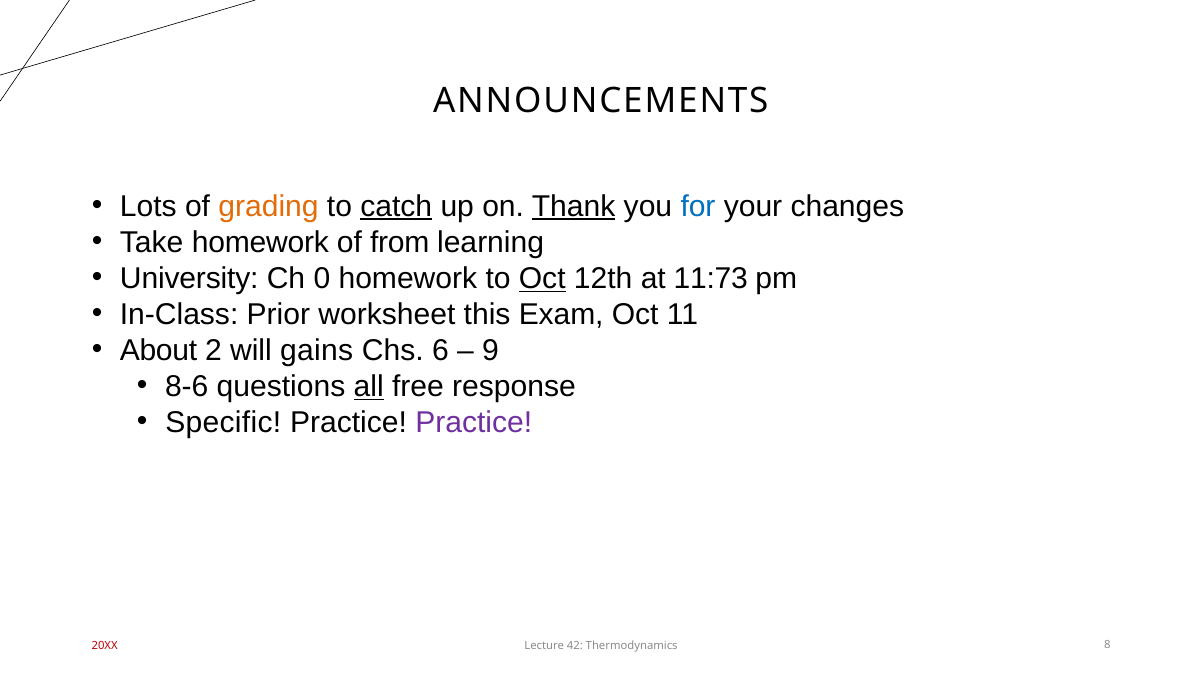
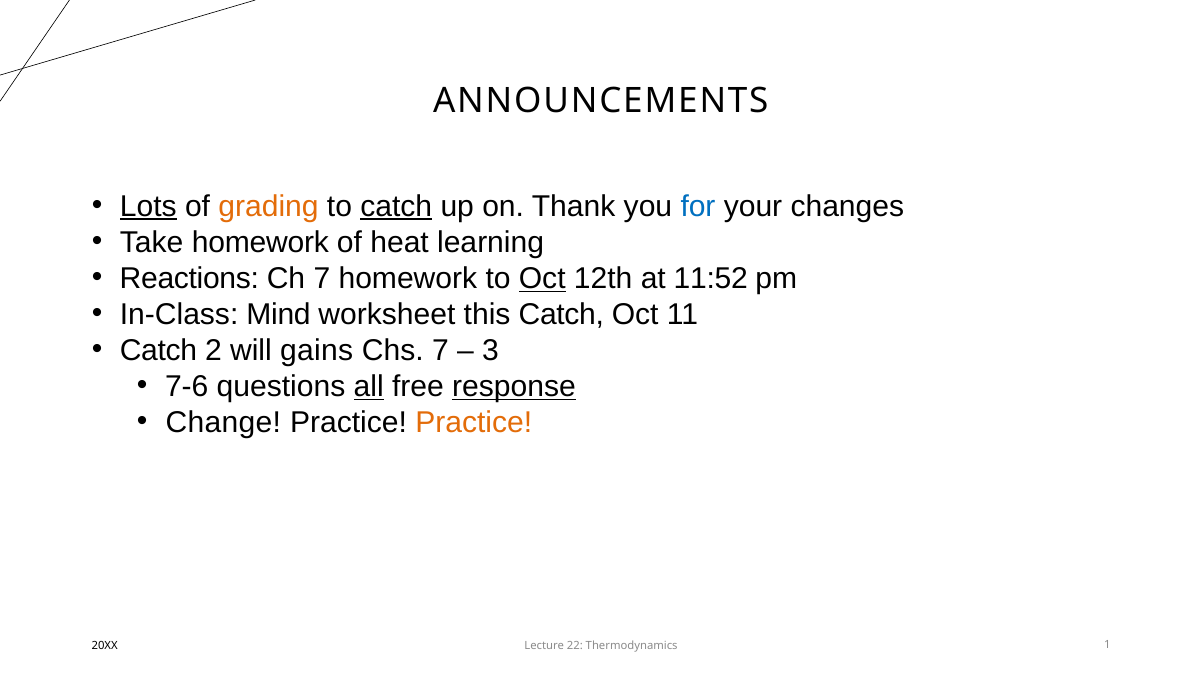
Lots underline: none -> present (148, 206)
Thank underline: present -> none (574, 206)
from: from -> heat (400, 242)
University: University -> Reactions (189, 279)
Ch 0: 0 -> 7 (322, 279)
11:73: 11:73 -> 11:52 (711, 279)
Prior: Prior -> Mind (279, 315)
this Exam: Exam -> Catch (561, 315)
About: About -> Catch (158, 351)
Chs 6: 6 -> 7 (440, 351)
9: 9 -> 3 (490, 351)
8-6: 8-6 -> 7-6 (187, 387)
response underline: none -> present (514, 387)
Specific: Specific -> Change (223, 423)
Practice colour: purple -> orange (474, 423)
20XX colour: red -> black (105, 645)
42: 42 -> 22 (575, 645)
8: 8 -> 1 (1107, 645)
